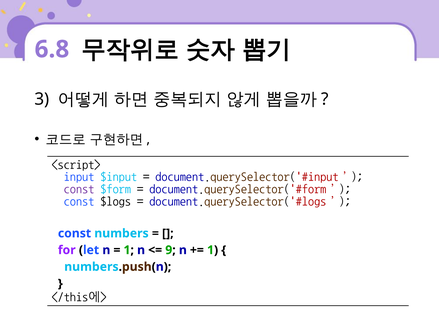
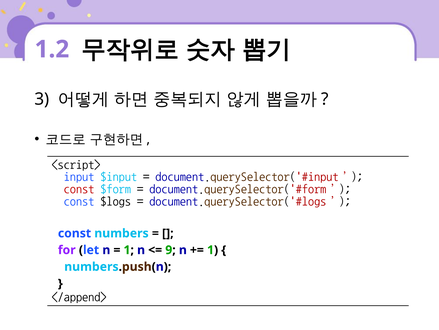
6.8: 6.8 -> 1.2 (52, 49)
const colour: purple -> red (79, 188)
</this에>: </this에> -> </append> (79, 296)
